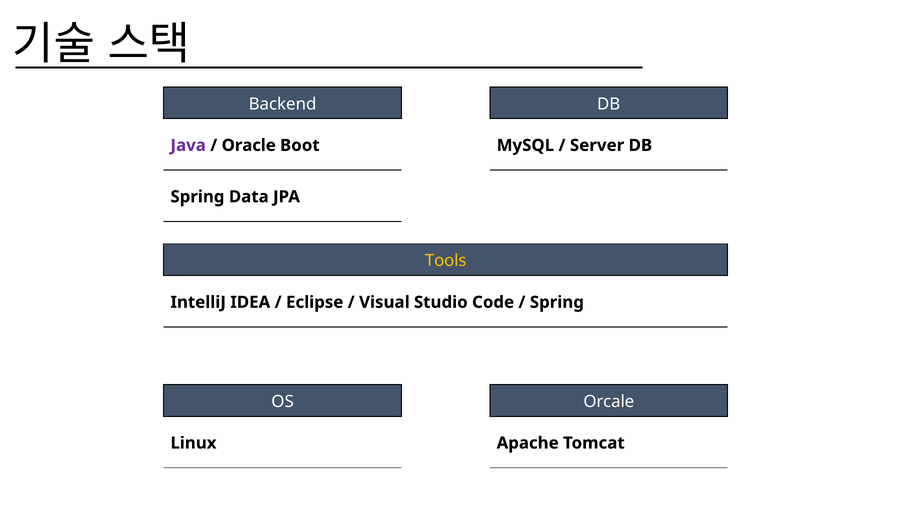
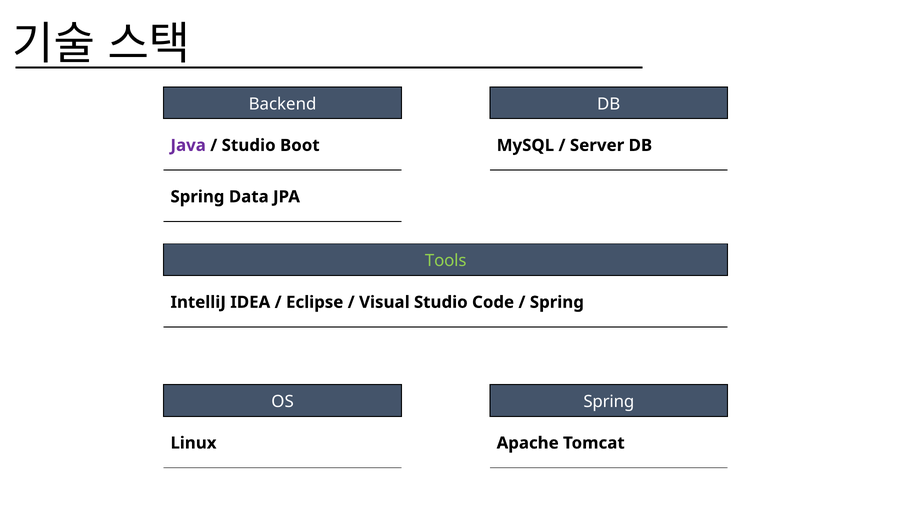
Oracle: Oracle -> Studio (249, 145)
Tools colour: yellow -> light green (446, 261)
Orcale: Orcale -> Spring (609, 401)
